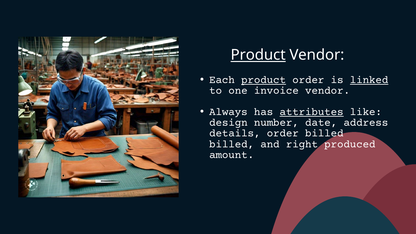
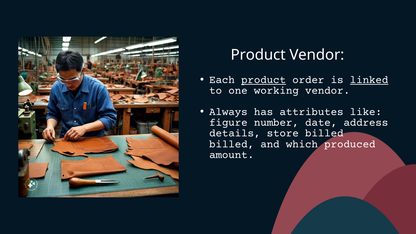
Product underline: present -> none (258, 55)
invoice: invoice -> working (276, 90)
attributes underline: present -> none (312, 112)
design: design -> figure (228, 122)
details order: order -> store (283, 133)
right: right -> which (302, 144)
